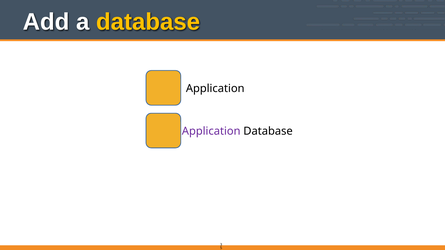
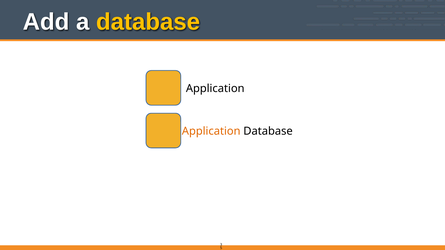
Application colour: purple -> orange (211, 131)
